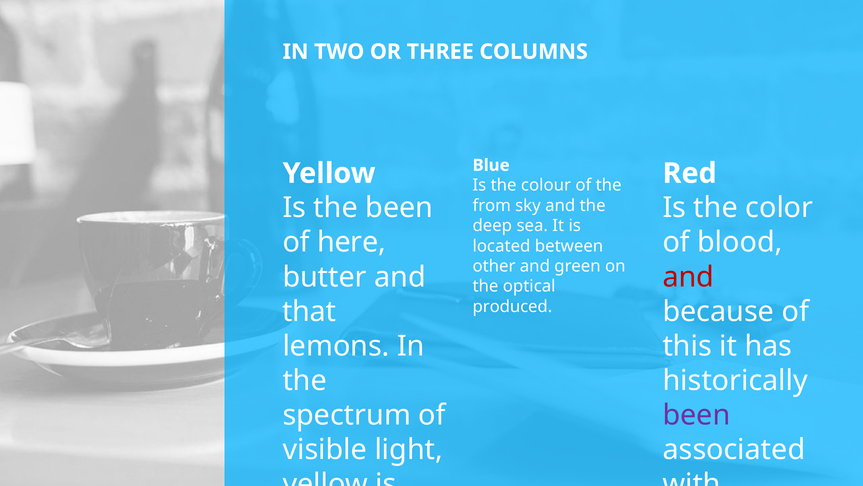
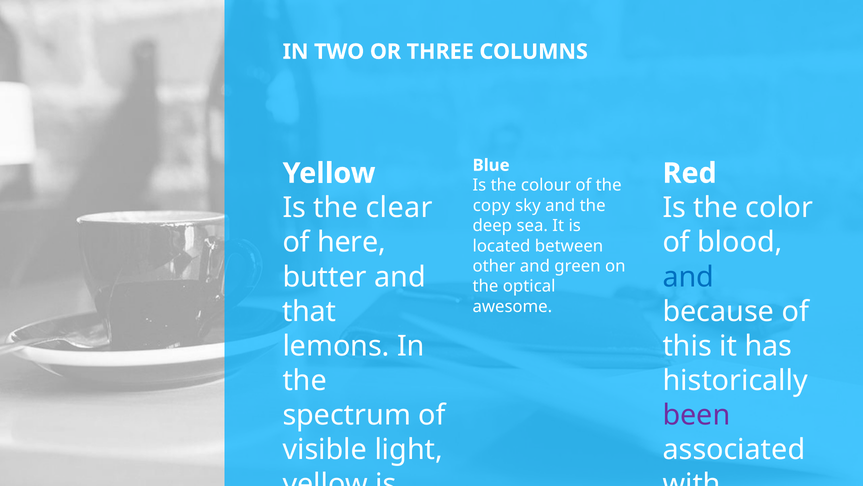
the been: been -> clear (399, 208)
from: from -> copy (492, 205)
and colour: red -> blue (688, 277)
produced: produced -> awesome (512, 306)
